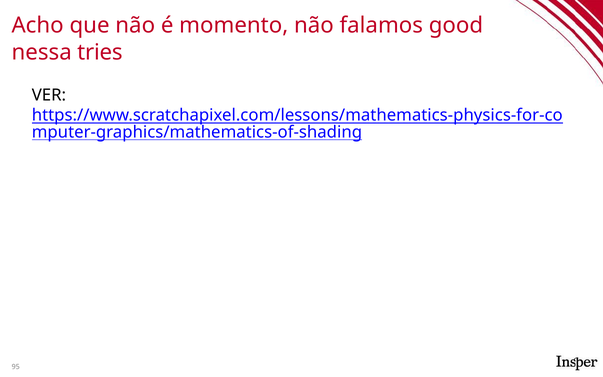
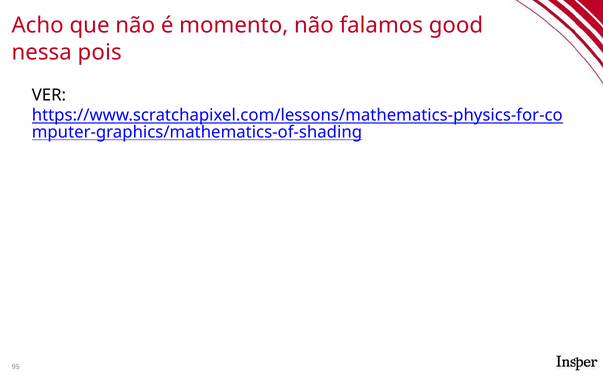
tries: tries -> pois (100, 52)
